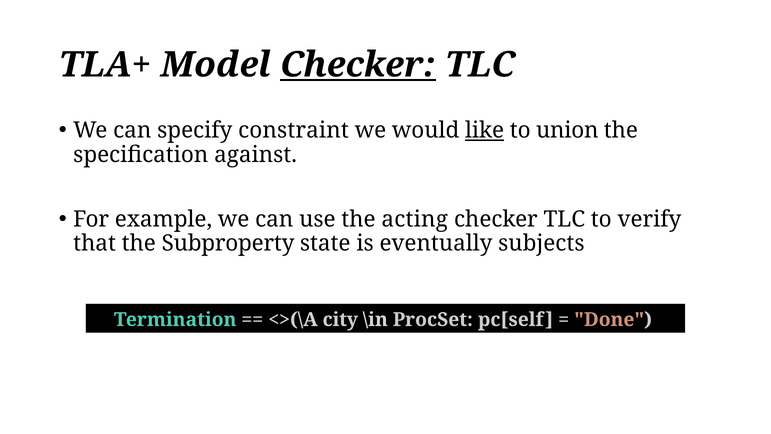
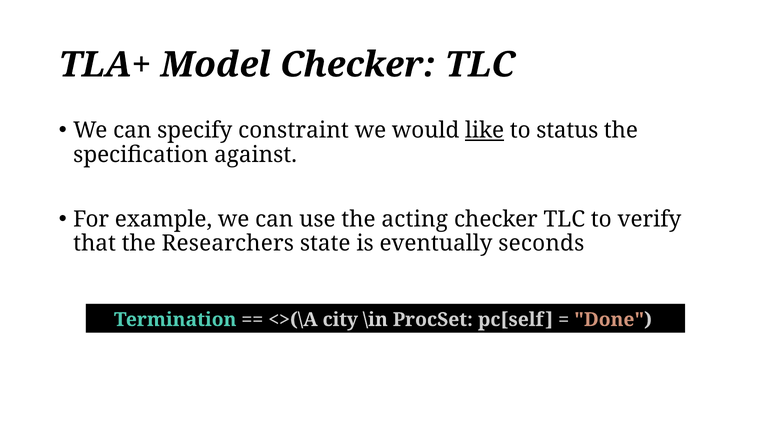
Checker underline: present -> none (358, 65)
union: union -> status (567, 130)
Subproperty: Subproperty -> Researchers (228, 243)
subjects: subjects -> seconds (541, 243)
